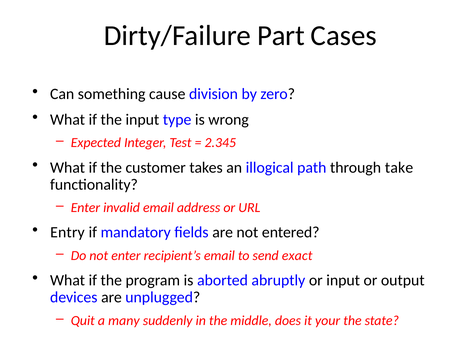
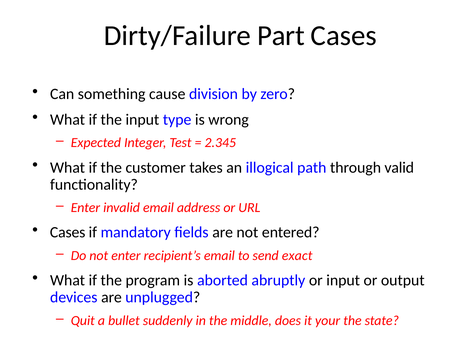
take: take -> valid (399, 167)
Entry: Entry -> Cases (68, 232)
many: many -> bullet (124, 320)
